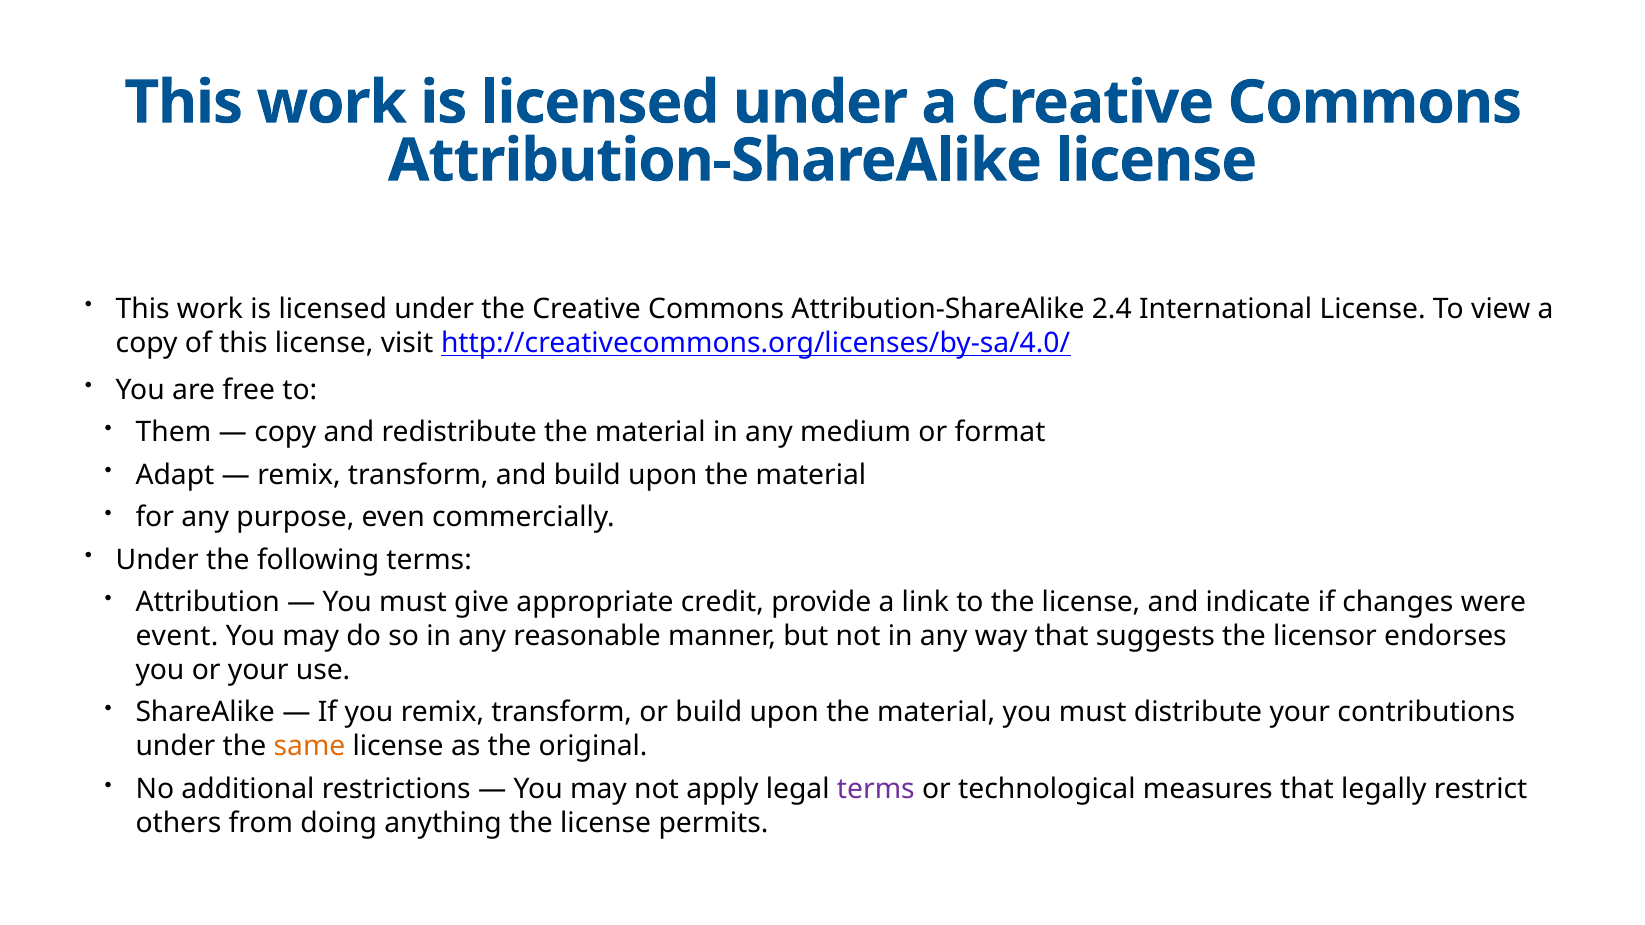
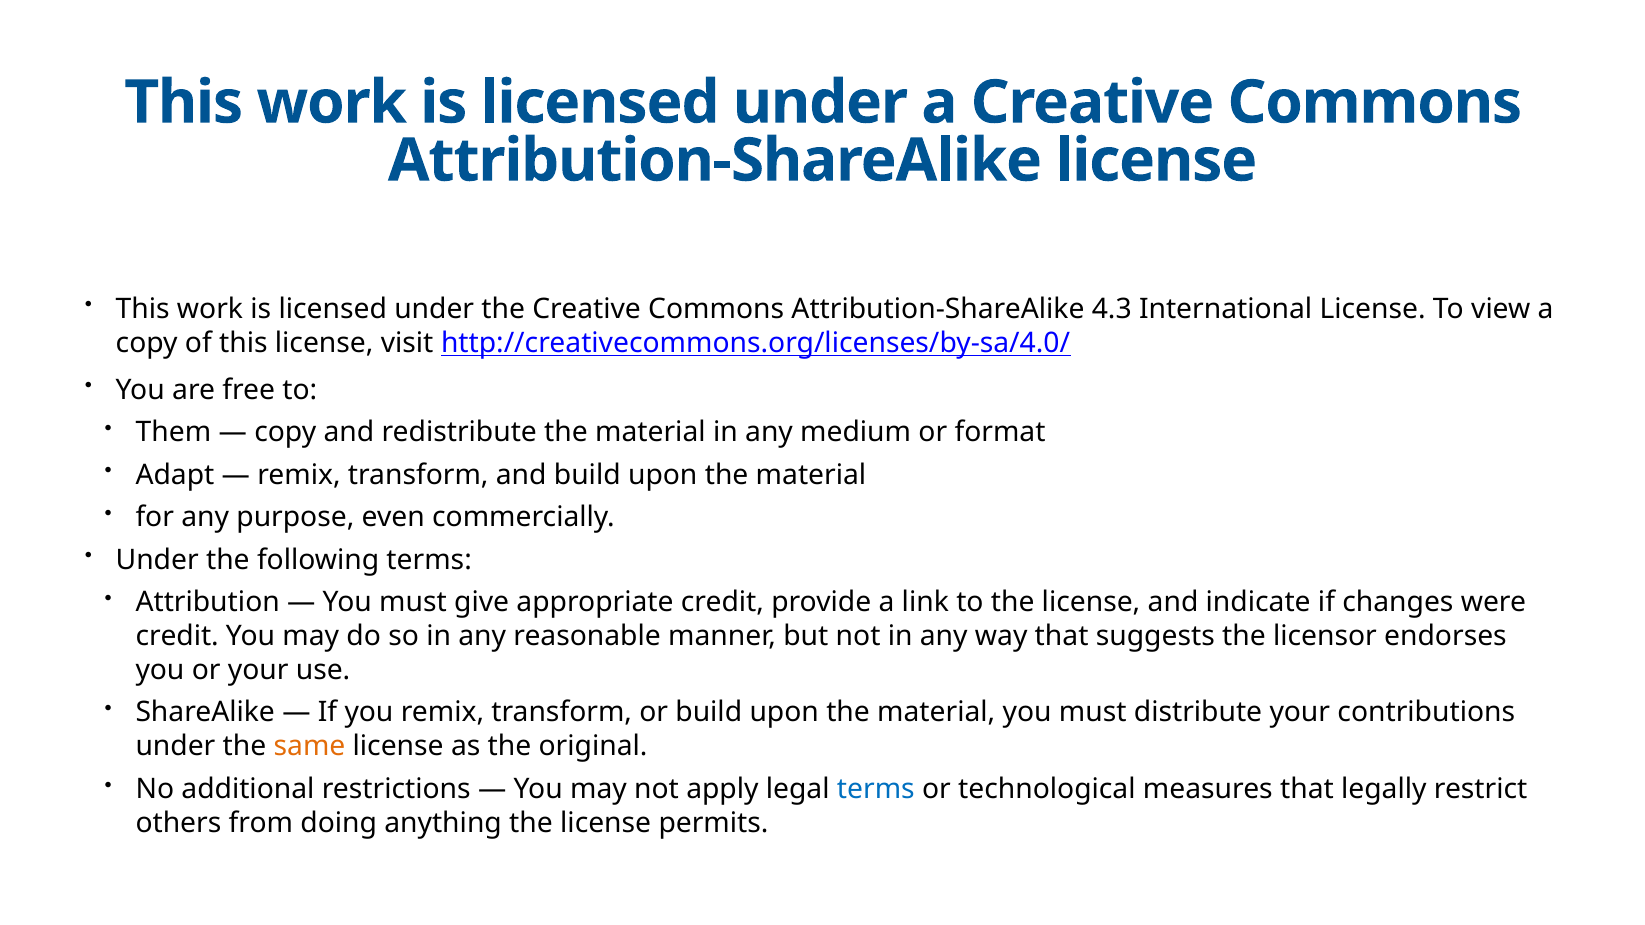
2.4: 2.4 -> 4.3 (1112, 309)
event: event -> credit (177, 636)
terms colour: purple -> blue (876, 789)
